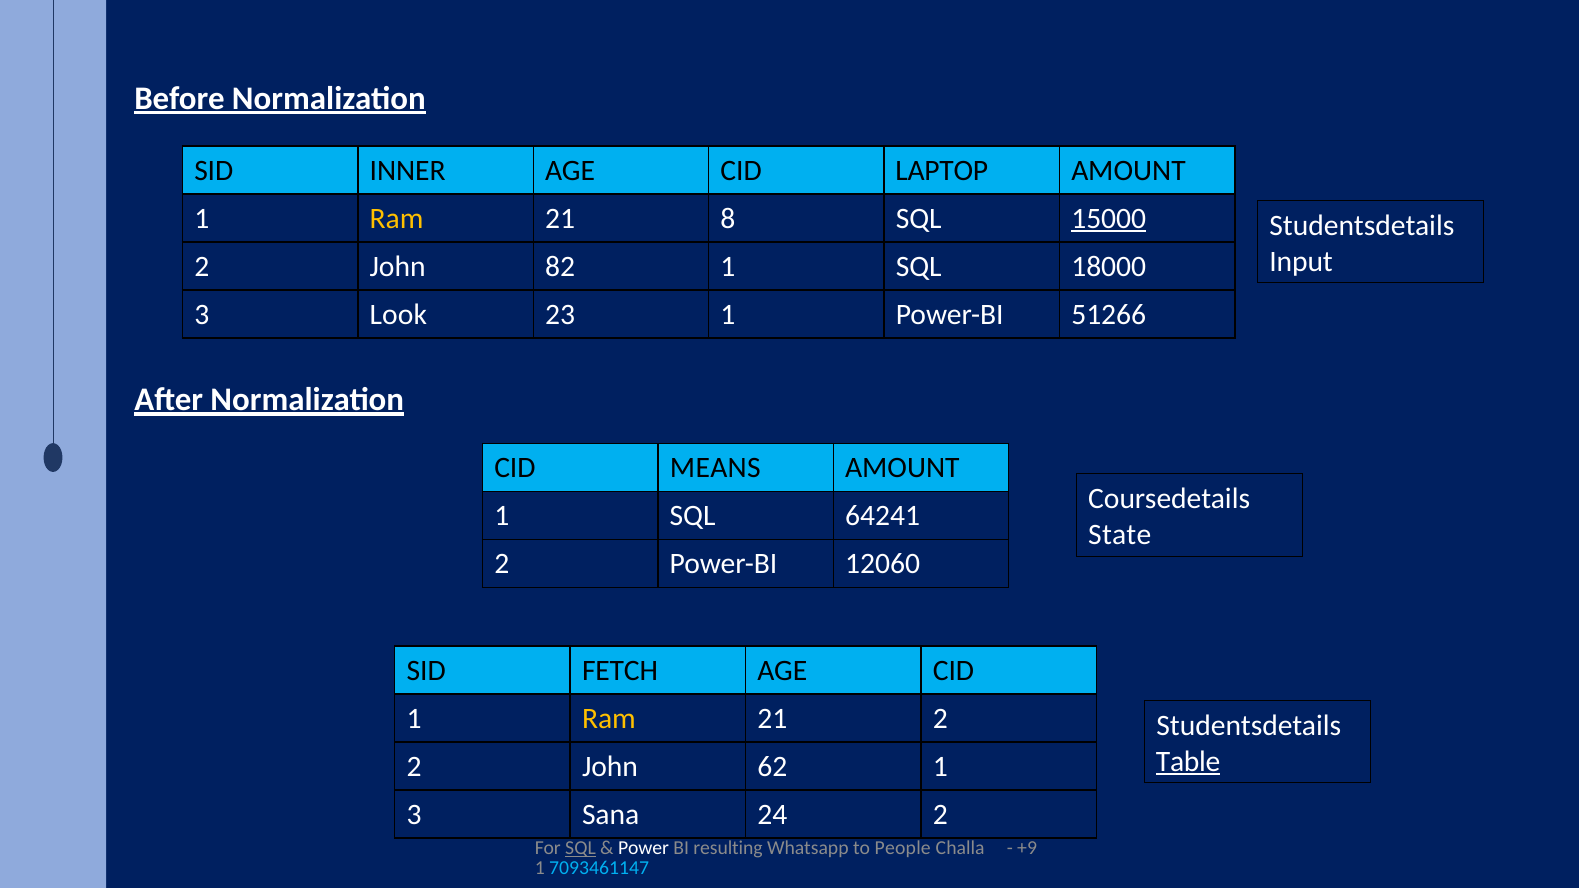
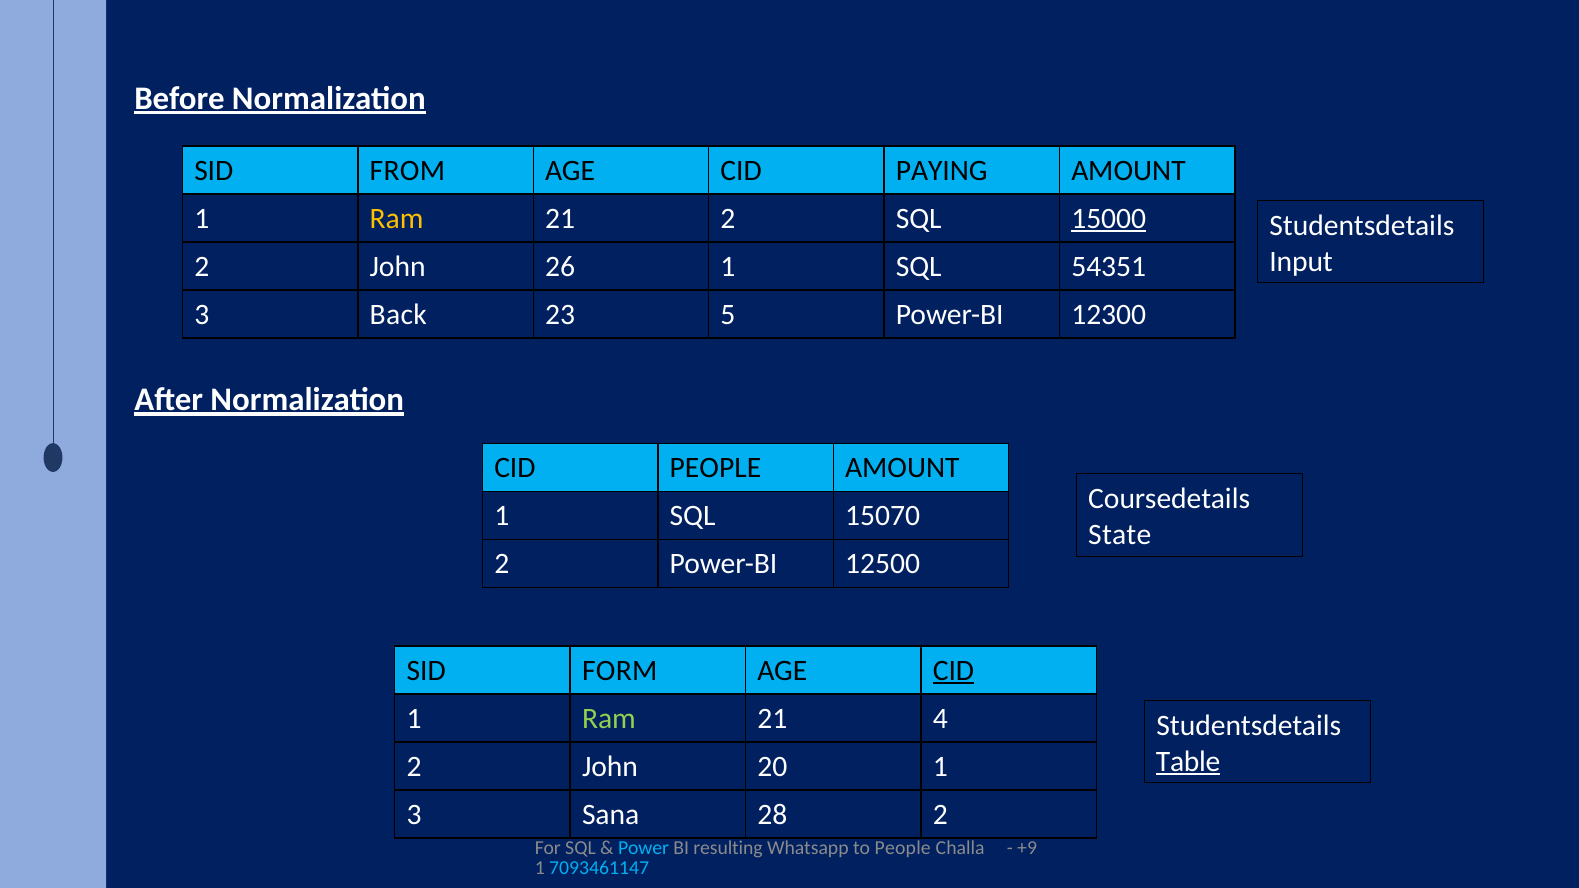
INNER: INNER -> FROM (407, 170)
LAPTOP: LAPTOP -> PAYING (942, 170)
21 8: 8 -> 2 (728, 218)
82: 82 -> 26 (560, 266)
18000: 18000 -> 54351 (1109, 266)
Look: Look -> Back (398, 314)
23 1: 1 -> 5 (728, 314)
51266: 51266 -> 12300 (1109, 314)
CID MEANS: MEANS -> PEOPLE (715, 468)
64241: 64241 -> 15070 (883, 516)
12060: 12060 -> 12500 (883, 564)
FETCH: FETCH -> FORM (620, 670)
CID underline: none -> present (953, 670)
Ram colour: yellow -> light green (609, 718)
21 2: 2 -> 4 (940, 718)
62: 62 -> 20 (772, 766)
24: 24 -> 28 (772, 814)
SQL underline: present -> none (581, 848)
Power colour: white -> light blue (644, 848)
